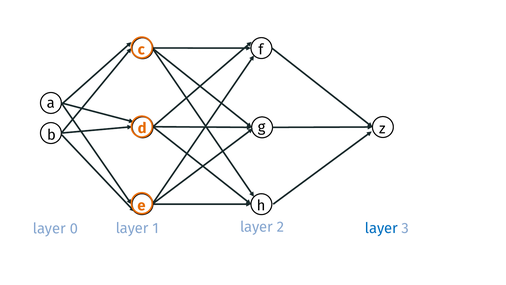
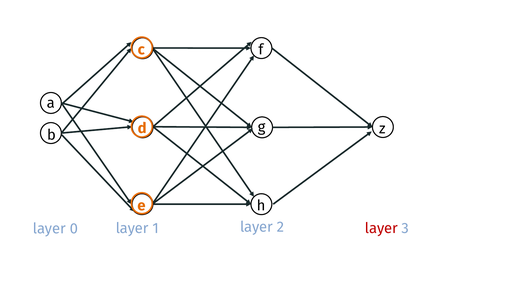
layer colour: blue -> red (381, 228)
